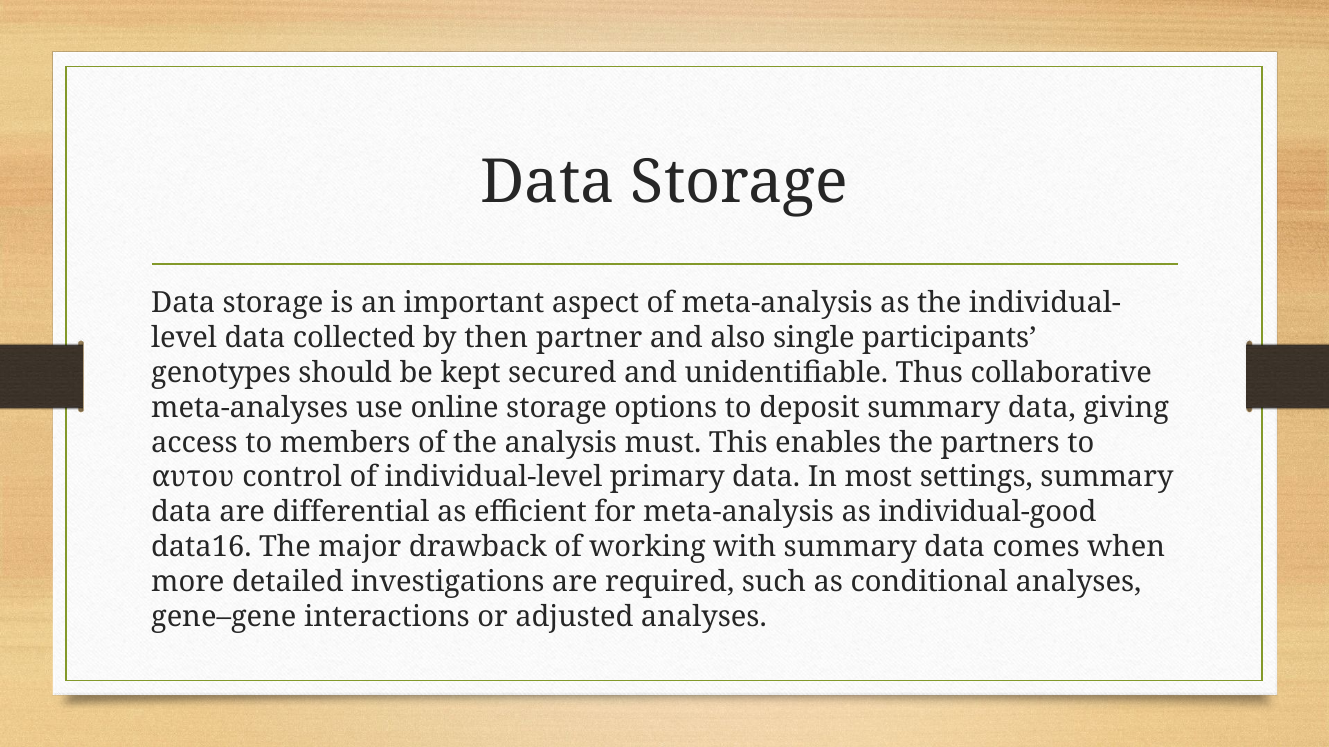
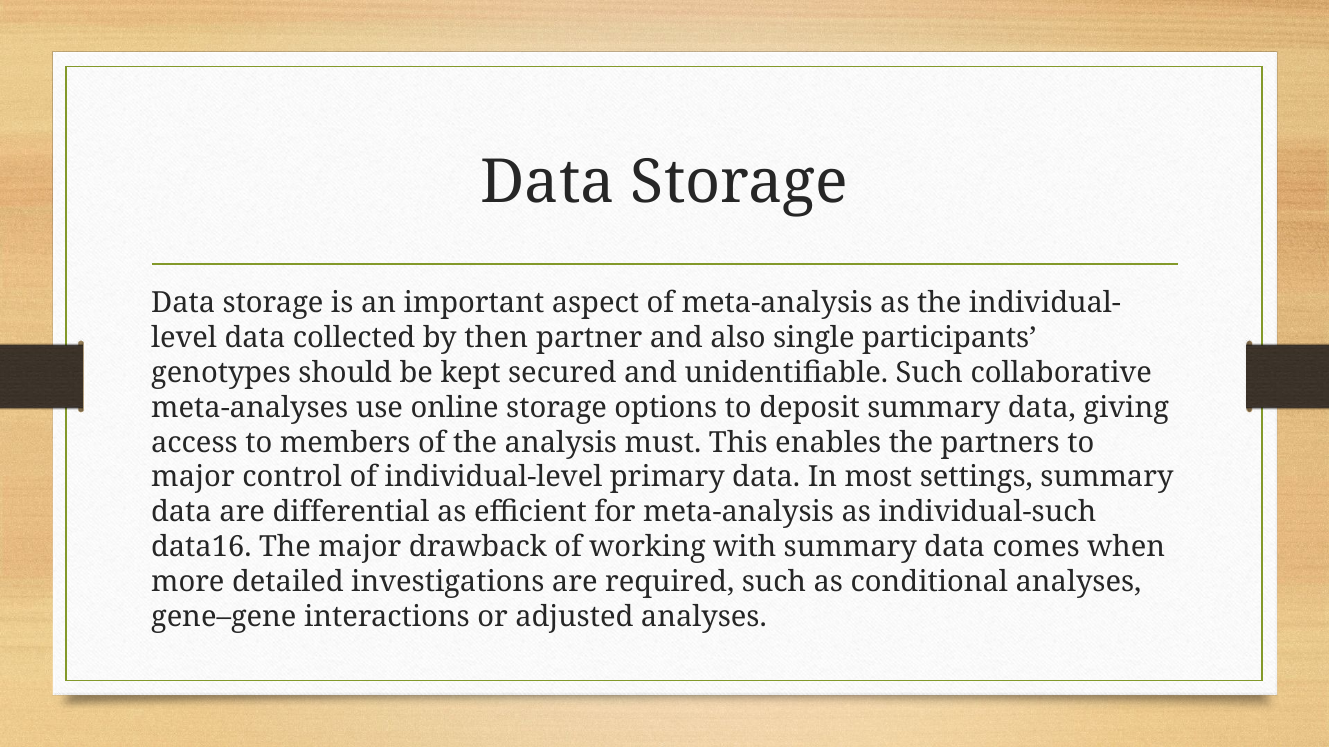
unidentifiable Thus: Thus -> Such (929, 373)
αυτου: αυτου -> major (193, 478)
individual-good: individual-good -> individual-such (987, 513)
